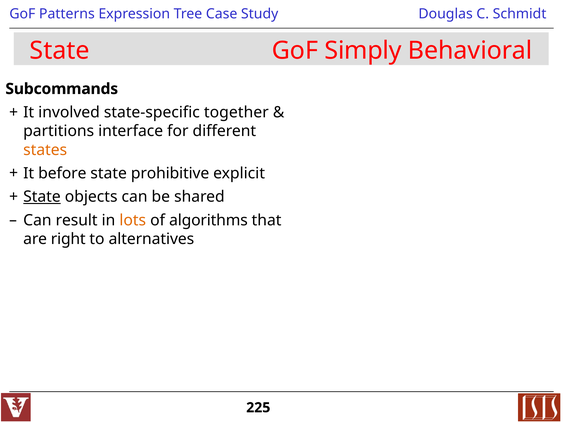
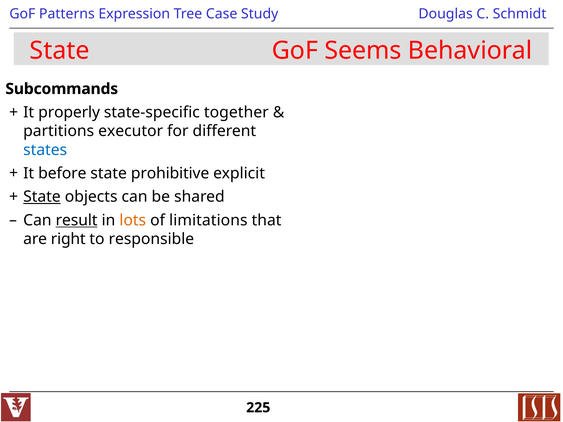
Simply: Simply -> Seems (363, 51)
involved: involved -> properly (69, 112)
interface: interface -> executor (131, 131)
states colour: orange -> blue (45, 150)
result underline: none -> present (77, 220)
algorithms: algorithms -> limitations (208, 220)
alternatives: alternatives -> responsible (151, 239)
